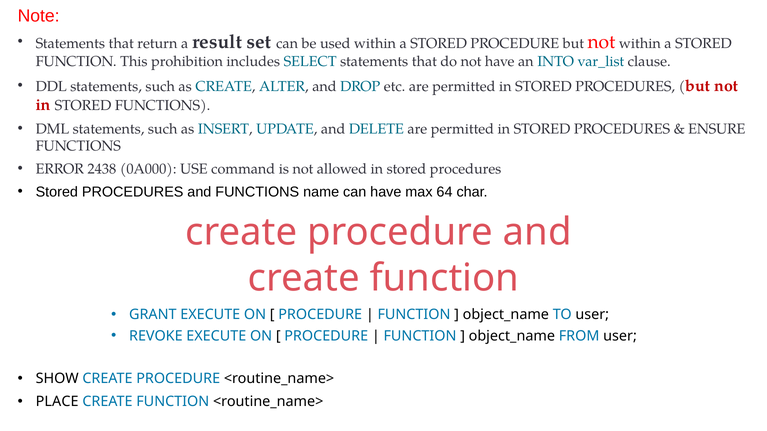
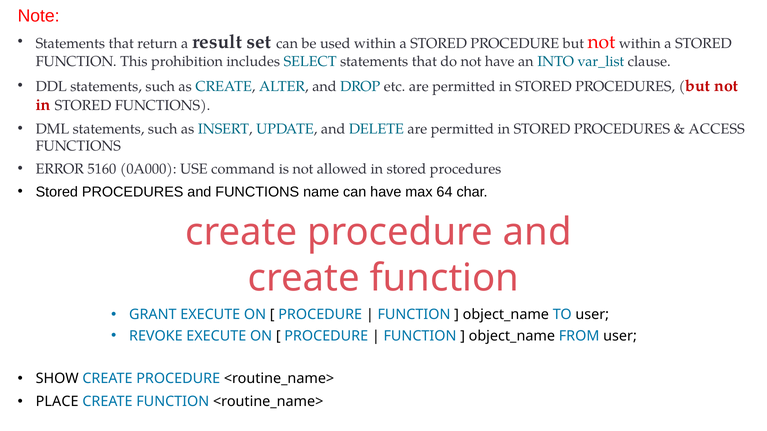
ENSURE: ENSURE -> ACCESS (717, 129)
2438: 2438 -> 5160 (102, 169)
